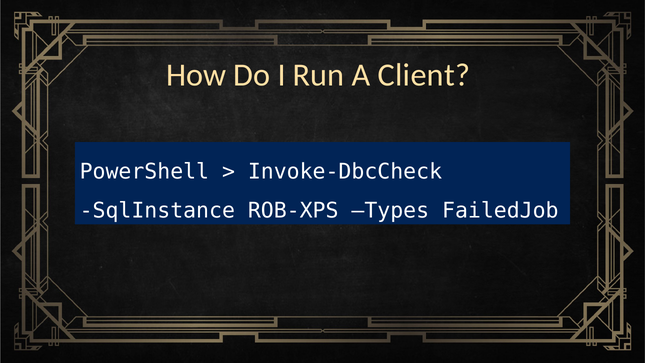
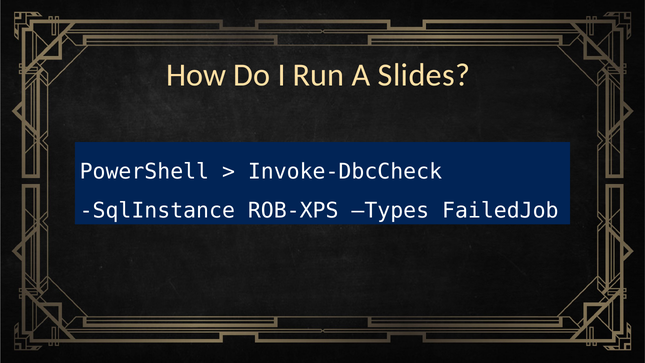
Client: Client -> Slides (424, 75)
